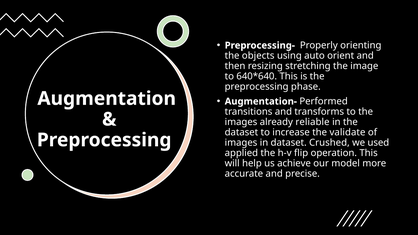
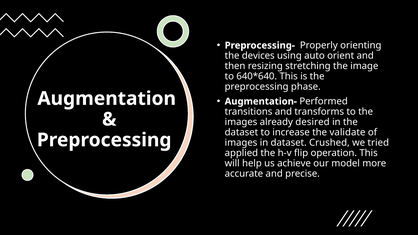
objects: objects -> devices (258, 56)
reliable: reliable -> desired (312, 122)
used: used -> tried (378, 143)
